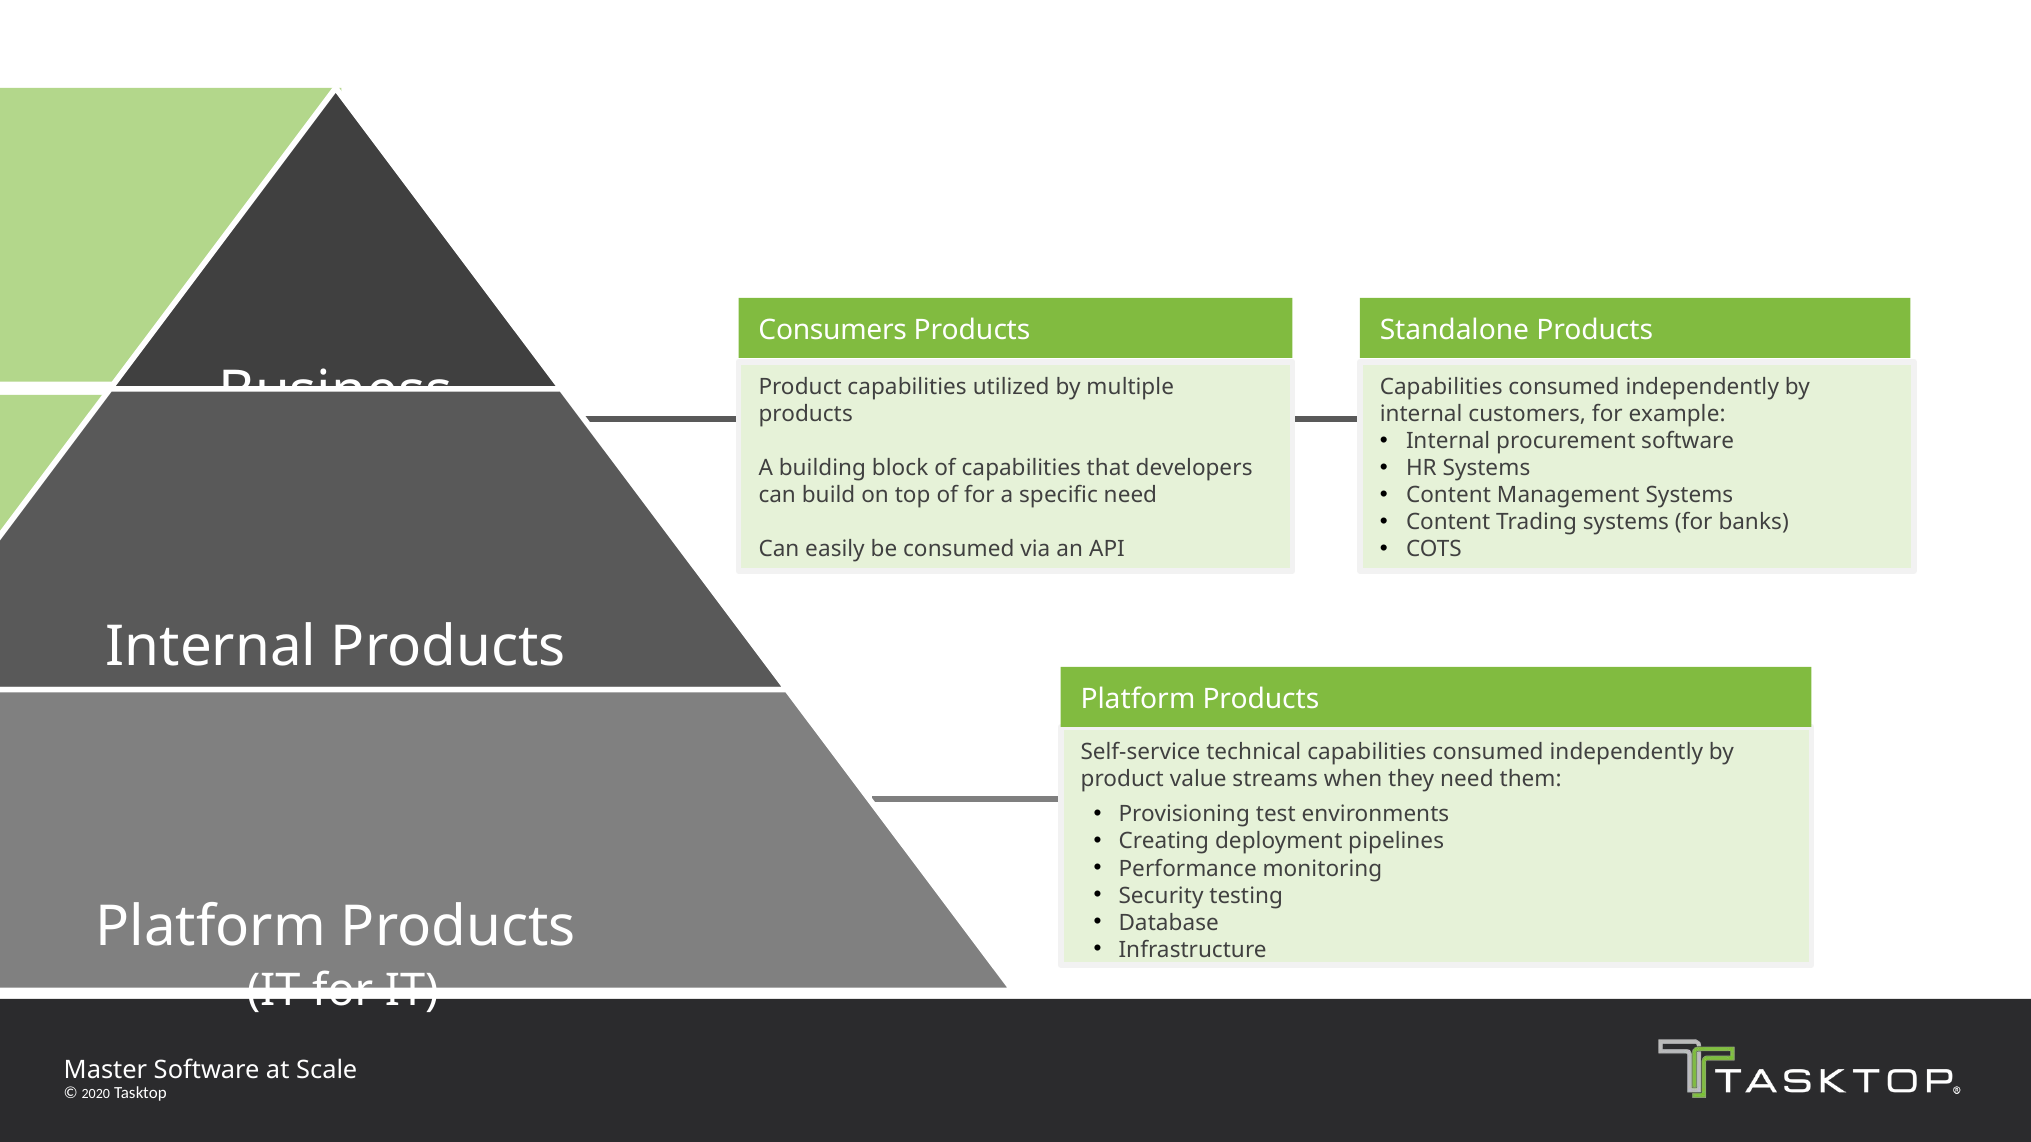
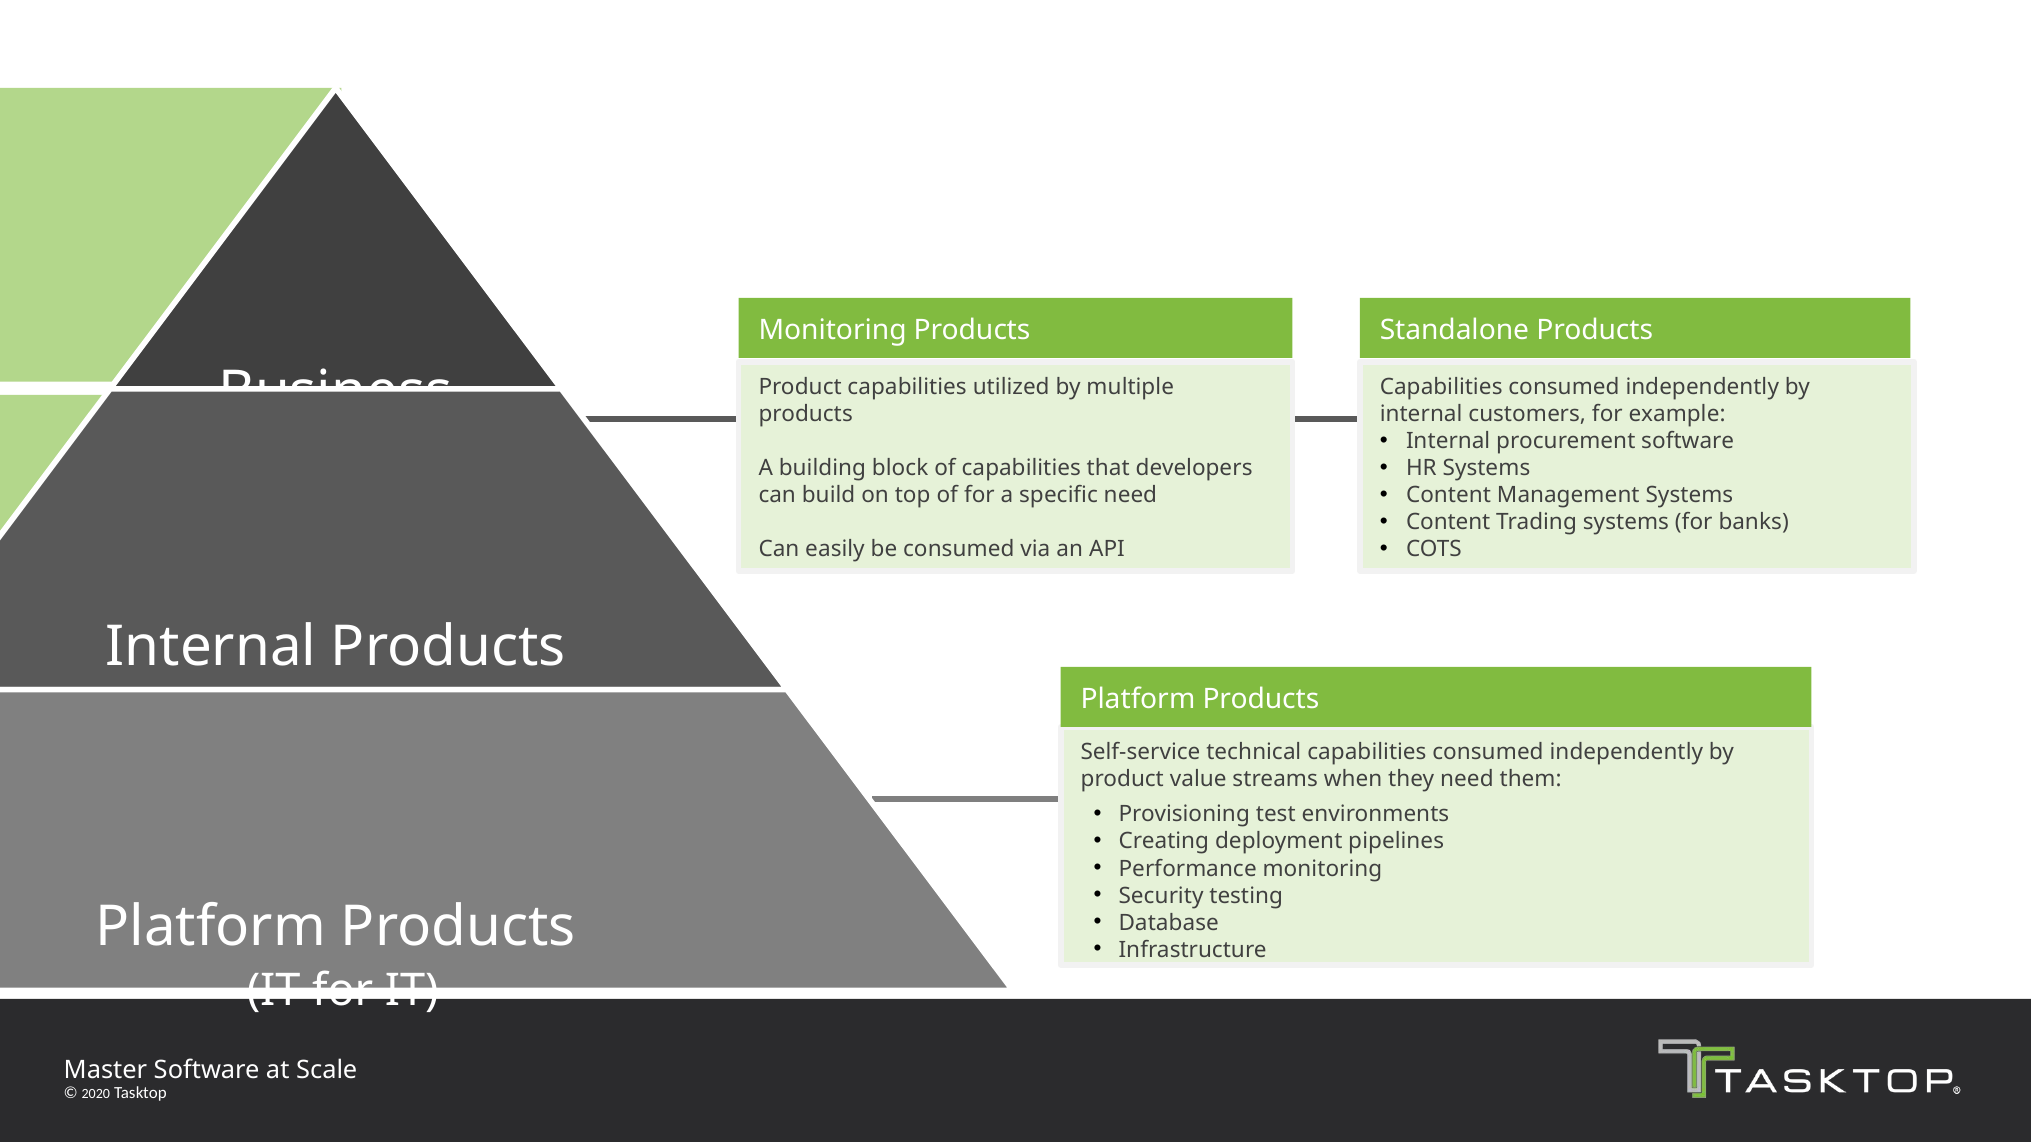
Consumers: Consumers -> Monitoring (833, 330)
